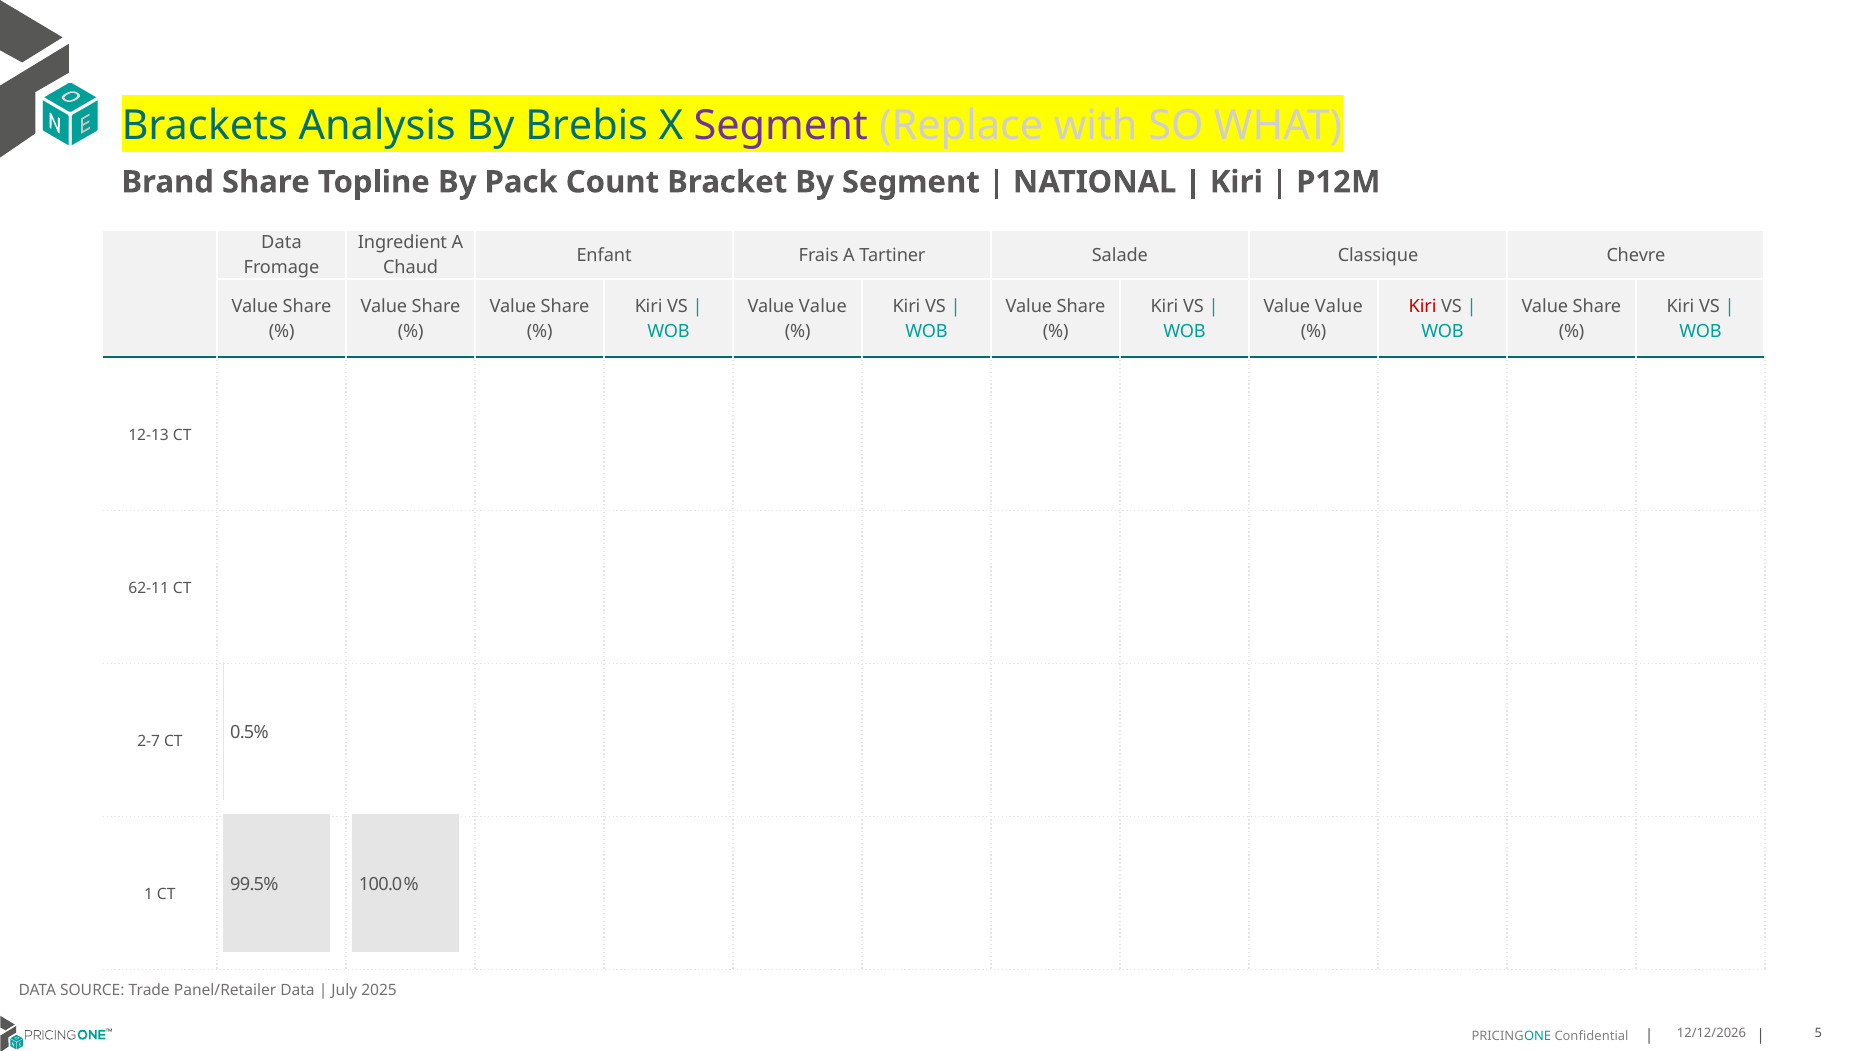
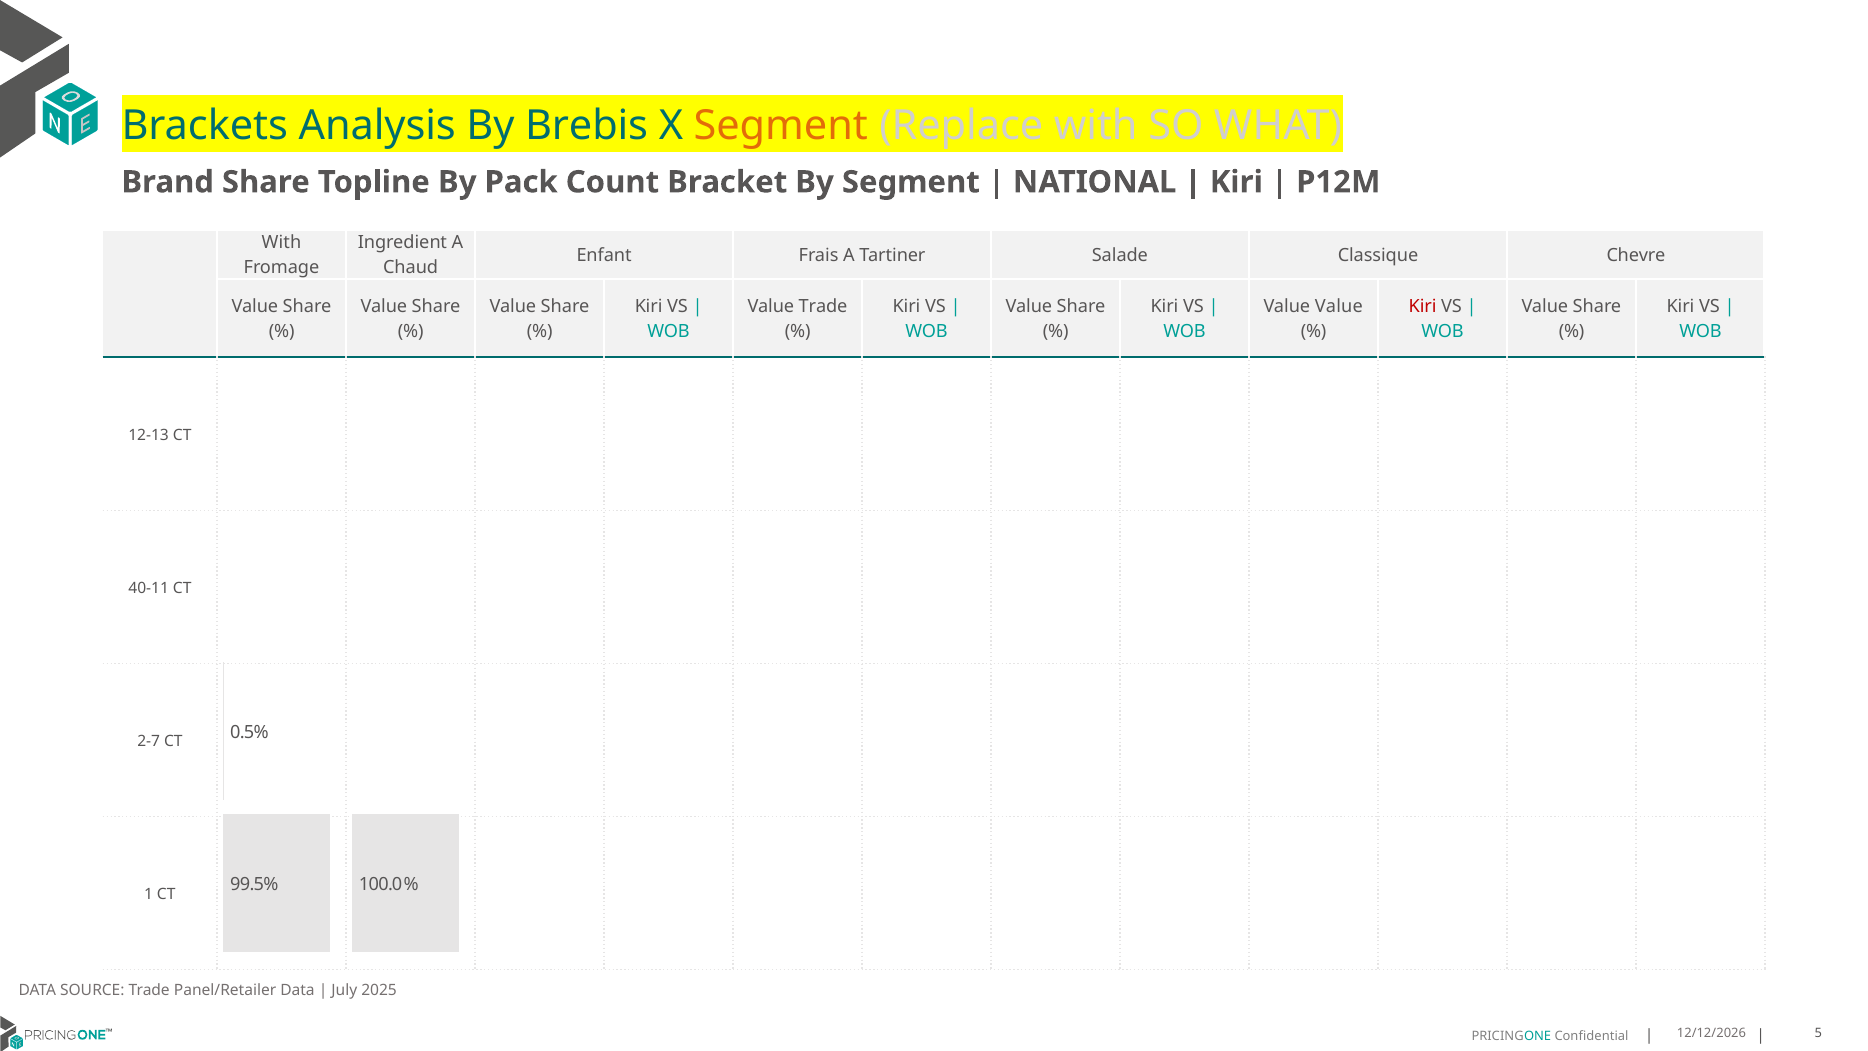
Segment colour: purple -> orange (781, 126)
Data: Data -> With (281, 243)
Value: Value -> Trade (823, 307)
62-11: 62-11 -> 40-11 (149, 588)
